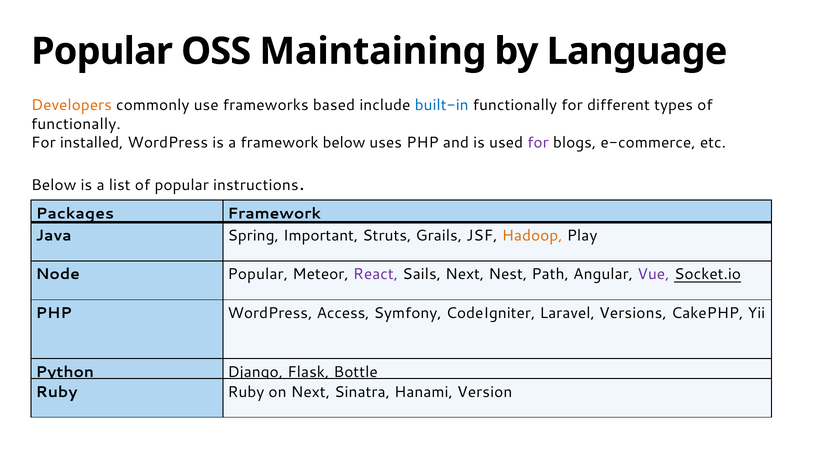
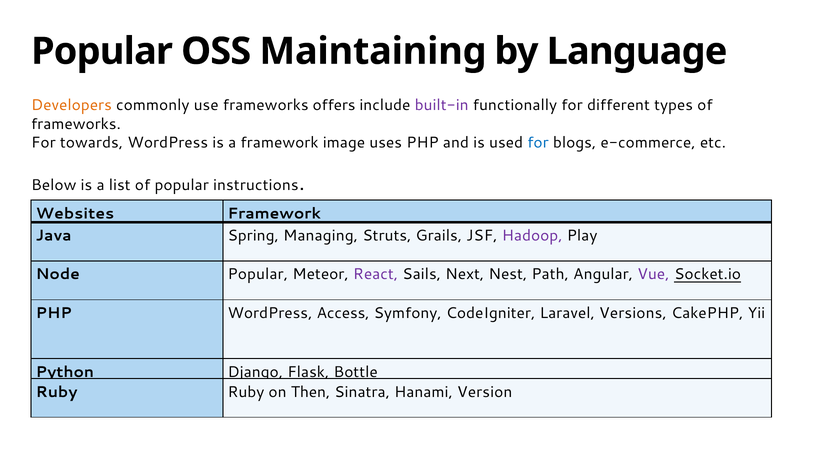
based: based -> offers (334, 105)
built-in colour: blue -> purple (442, 105)
functionally: functionally -> frameworks (76, 124)
installed: installed -> towards (92, 143)
framework below: below -> image (344, 143)
for colour: purple -> blue (538, 143)
Packages: Packages -> Websites (75, 213)
Important: Important -> Managing (321, 235)
Hadoop colour: orange -> purple (532, 235)
on Next: Next -> Then (311, 392)
